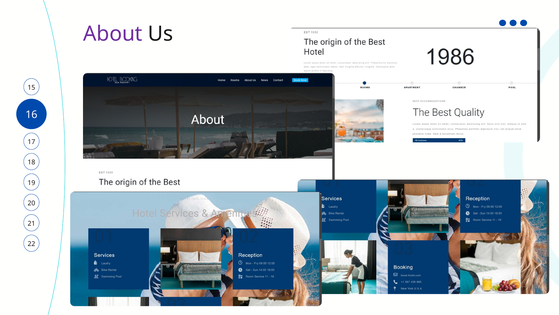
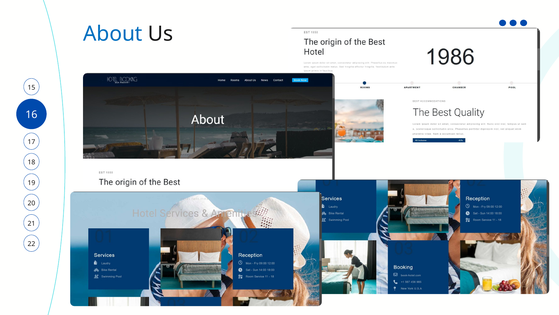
About colour: purple -> blue (113, 34)
